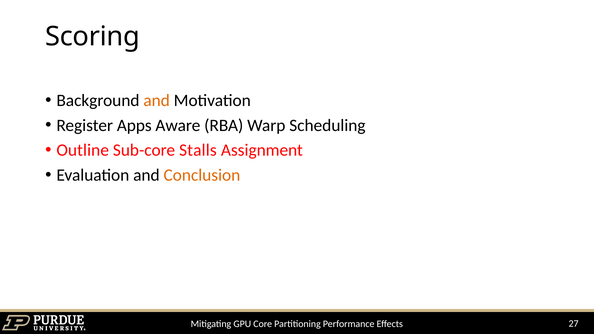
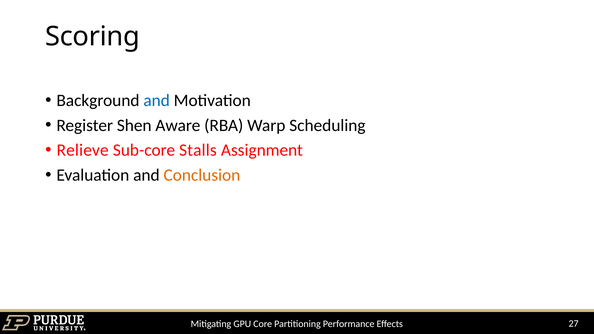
and colour: orange -> blue (157, 100)
Apps: Apps -> Shen (134, 125)
Outline: Outline -> Relieve (83, 150)
